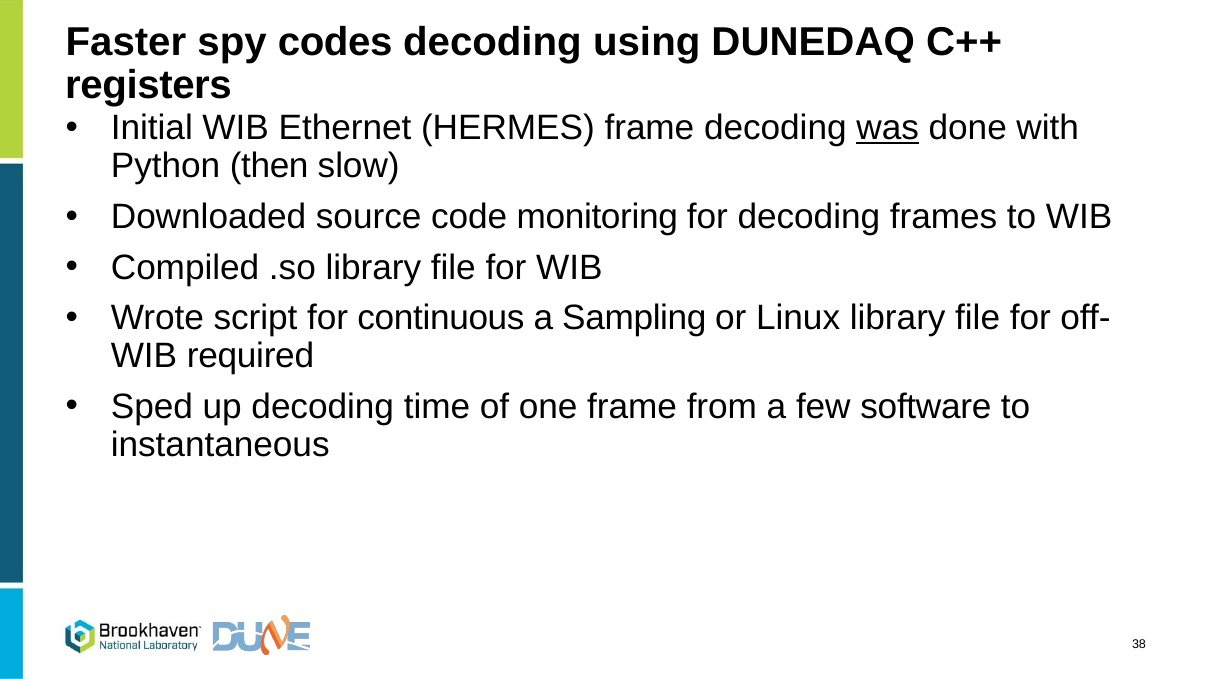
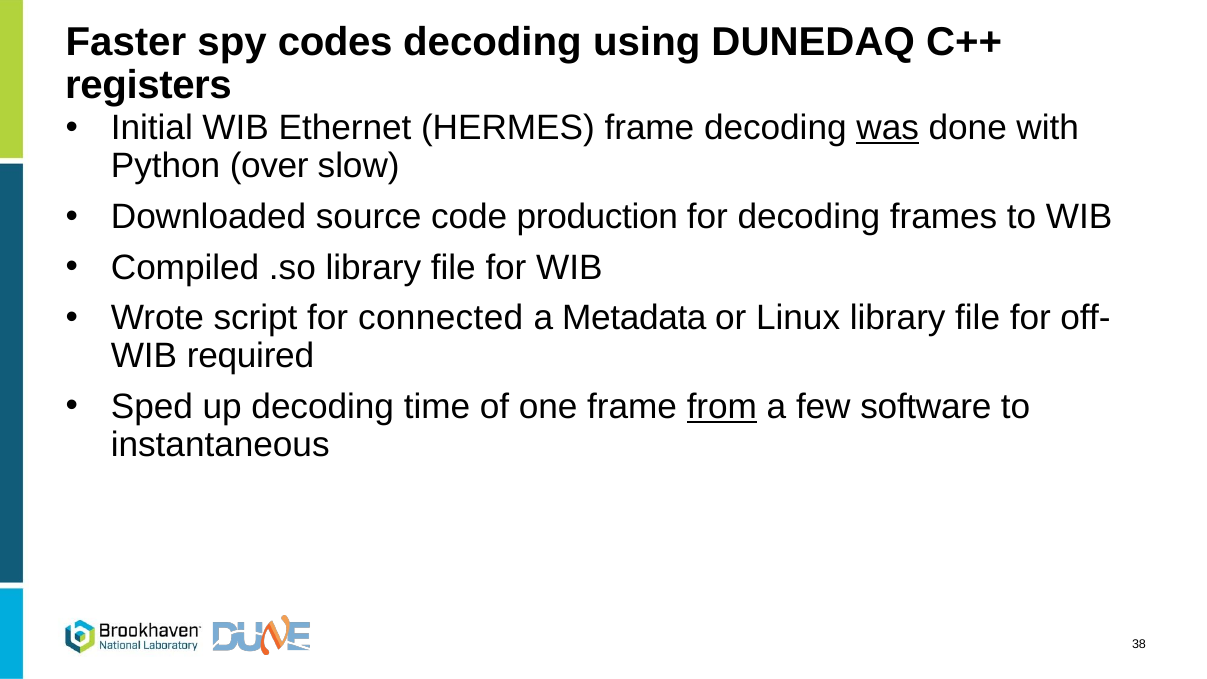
then: then -> over (269, 166)
monitoring: monitoring -> production (597, 217)
continuous: continuous -> connected (441, 318)
Sampling: Sampling -> Metadata (634, 318)
from underline: none -> present (722, 407)
